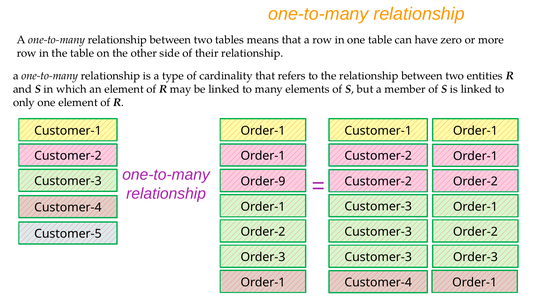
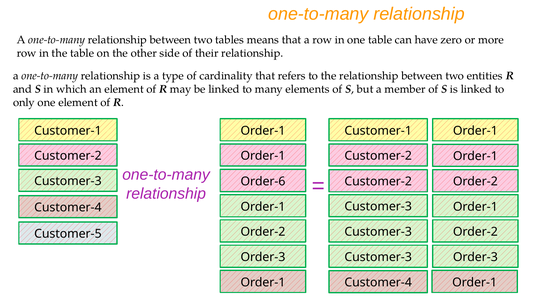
Order-9: Order-9 -> Order-6 (263, 182)
